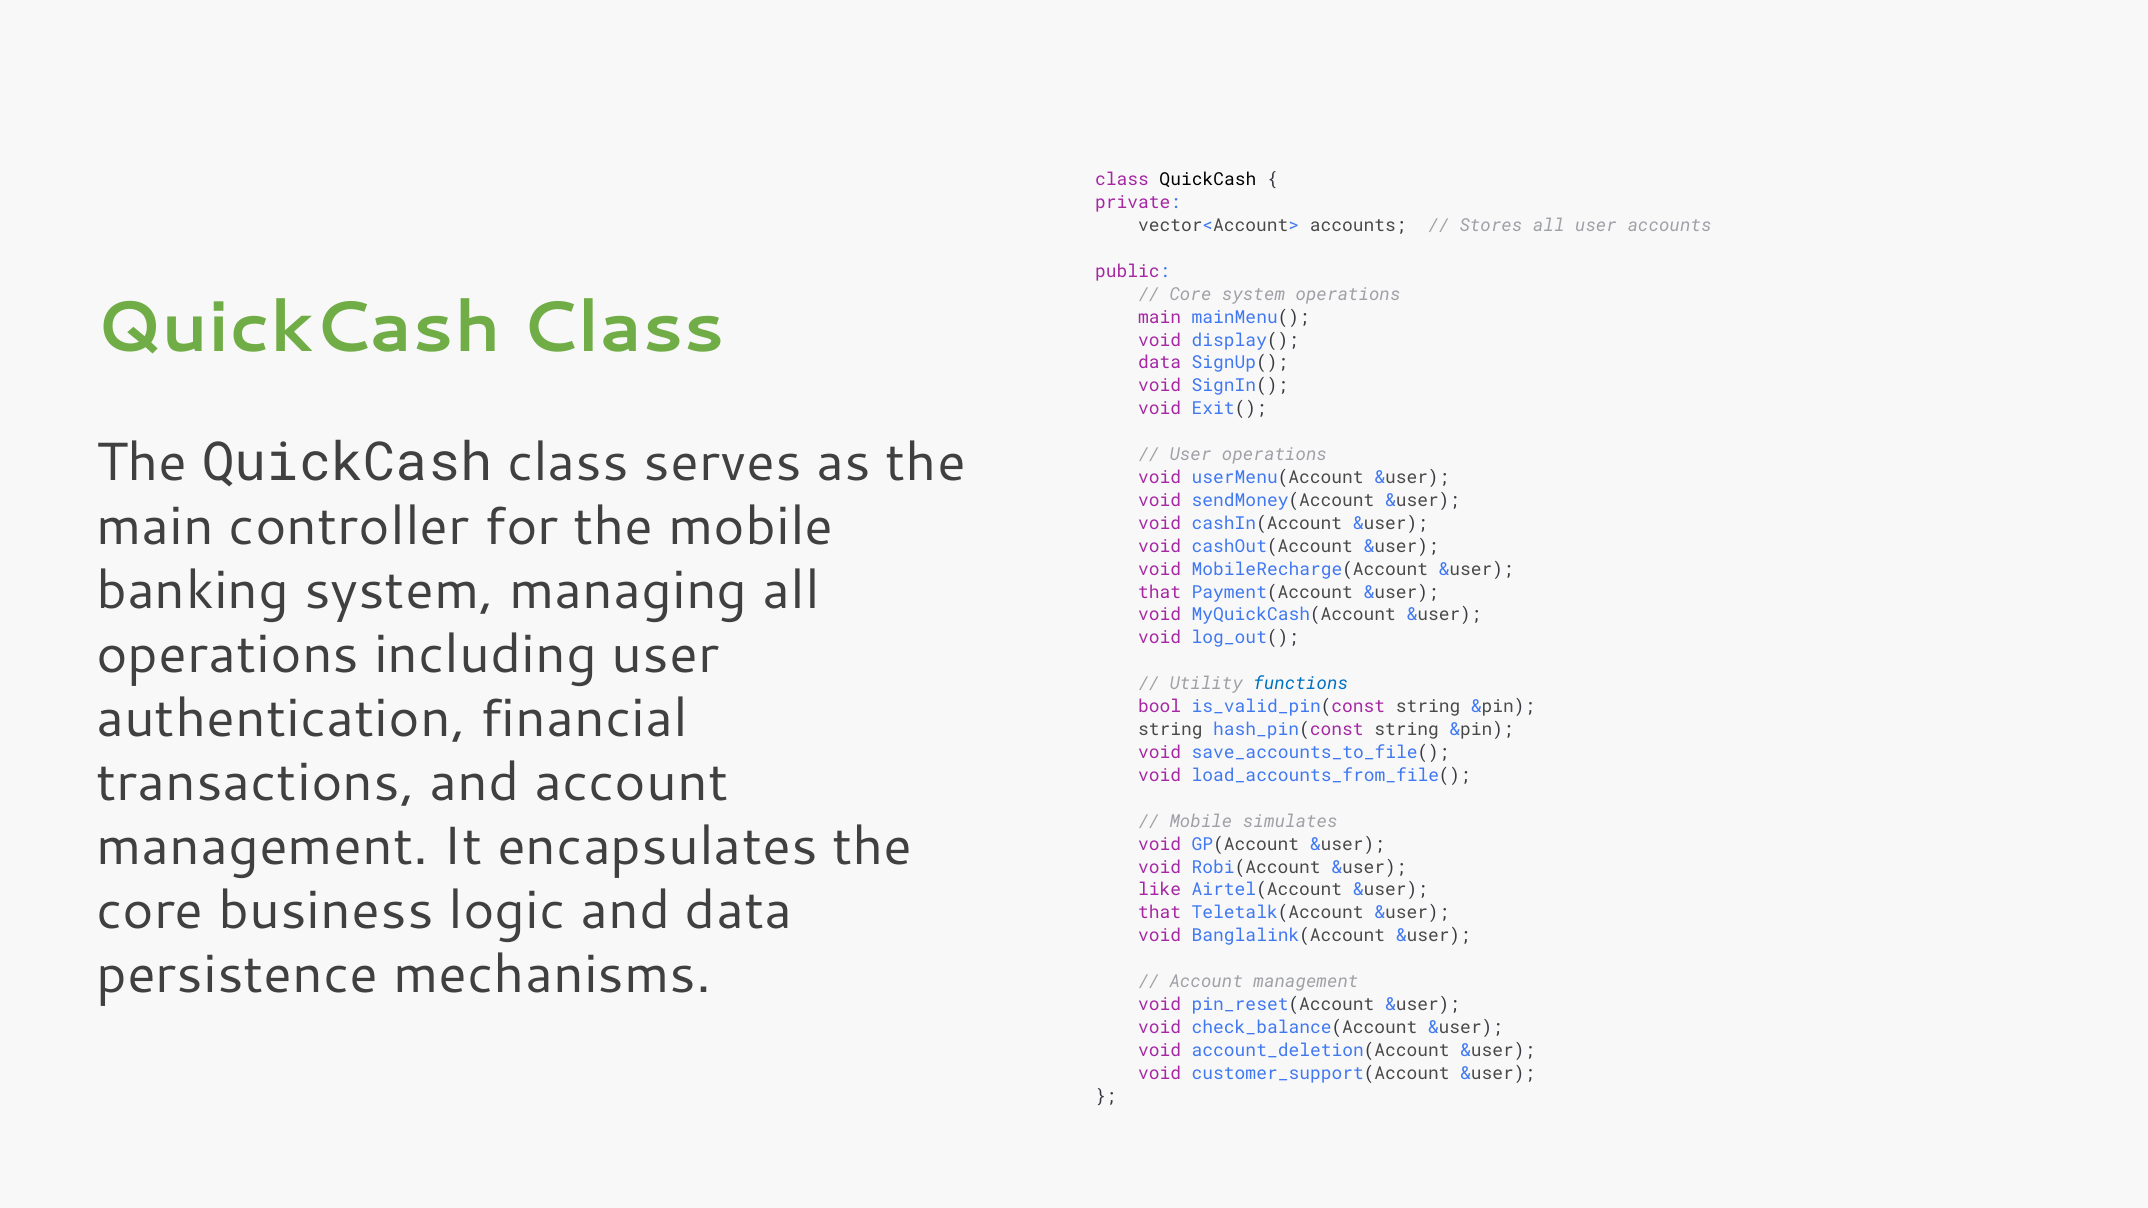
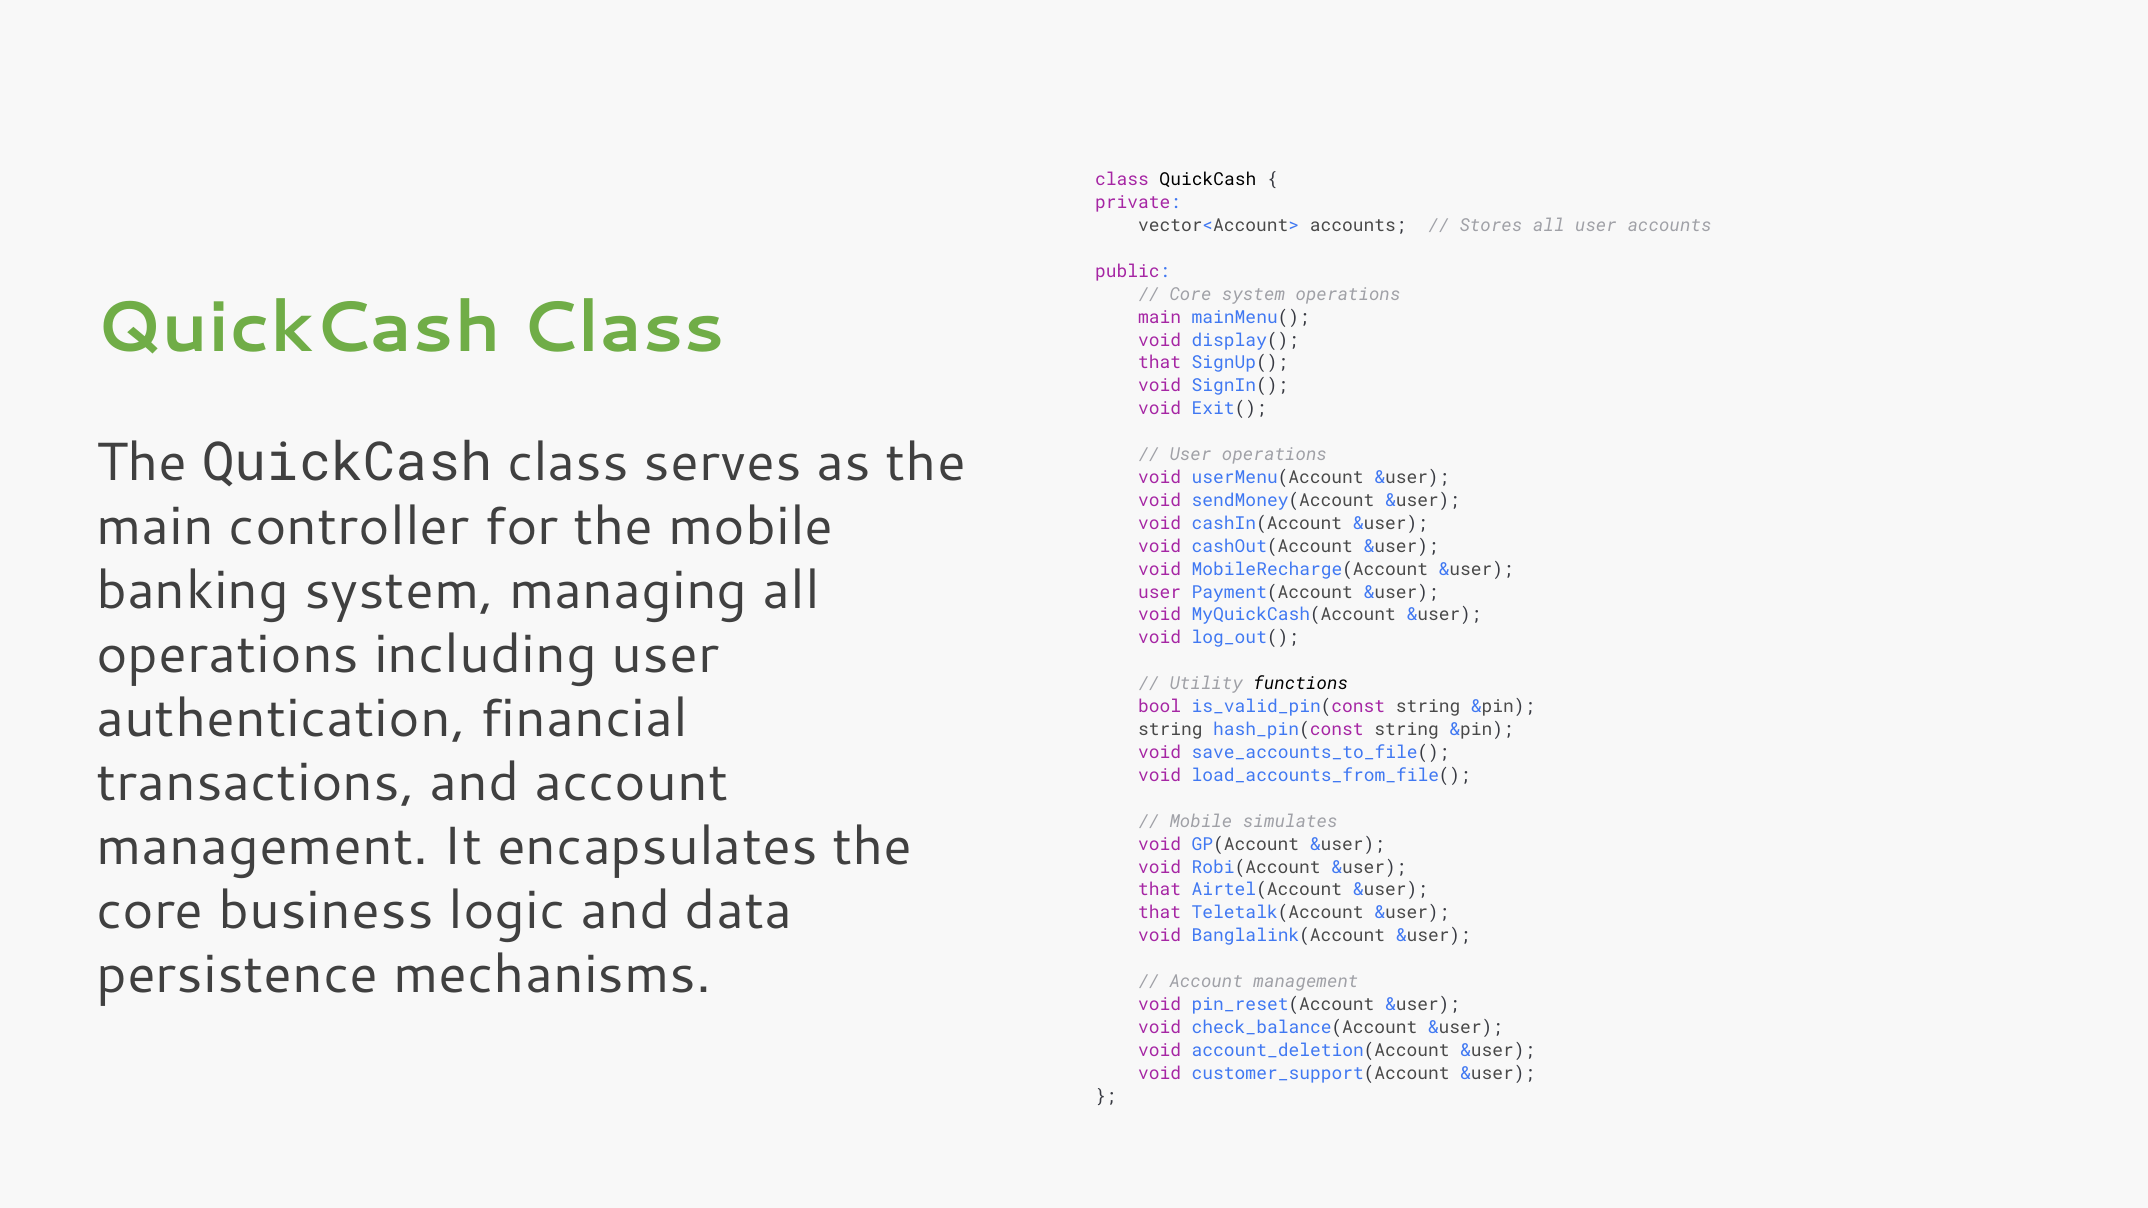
data: data -> that (1160, 363)
that: that -> user (1160, 592)
functions colour: blue -> black (1301, 684)
like: like -> that (1160, 890)
